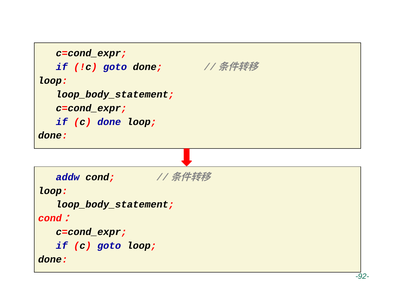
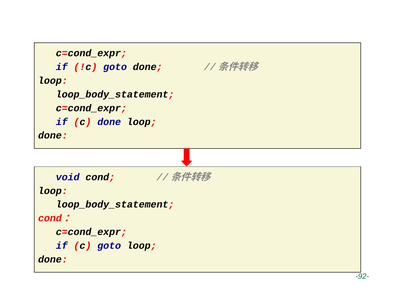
addw: addw -> void (68, 177)
